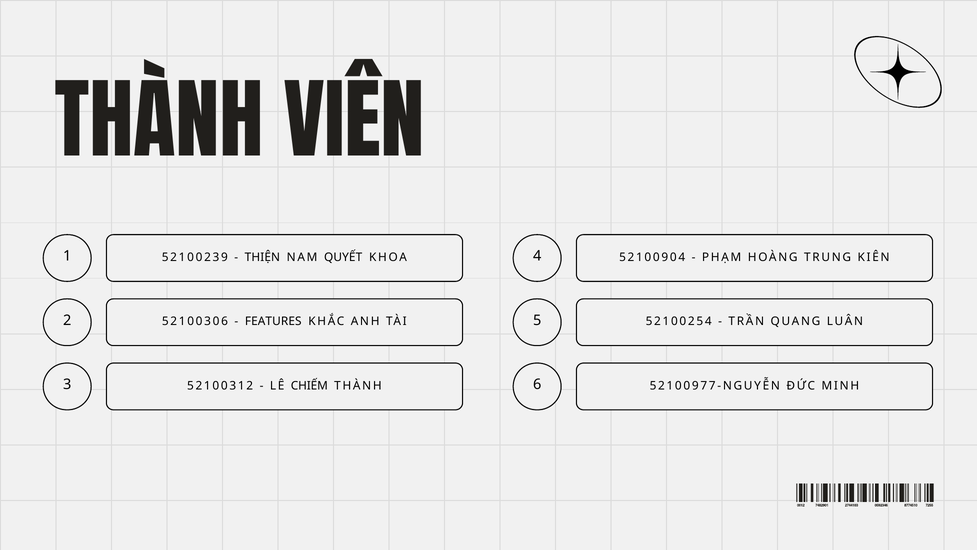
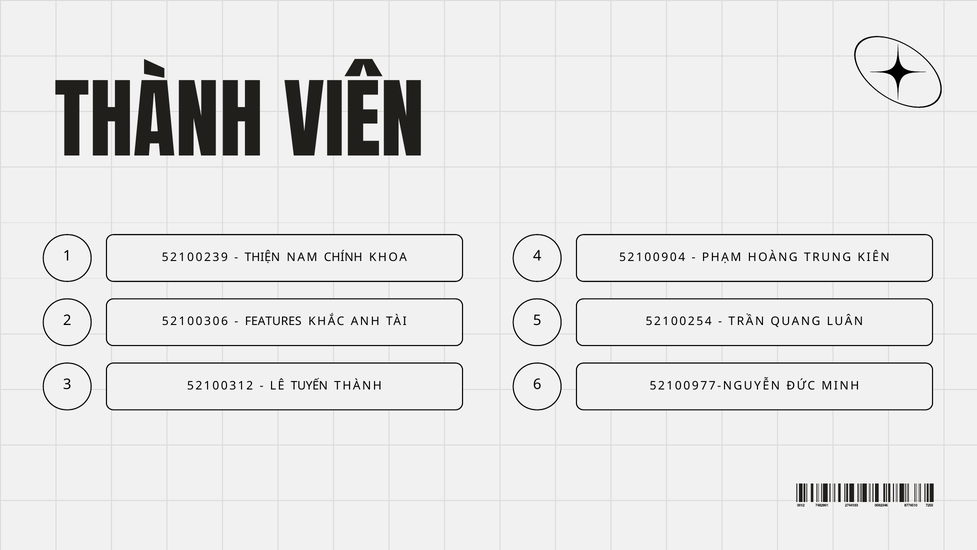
QUYẾT: QUYẾT -> CHÍNH (343, 257)
CHIẾM: CHIẾM -> TUYẾN (309, 385)
